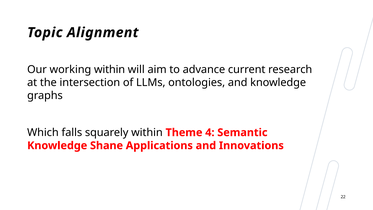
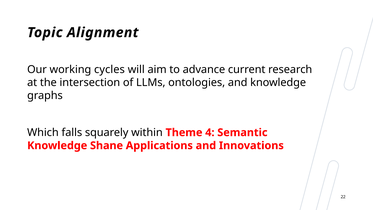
working within: within -> cycles (109, 69)
